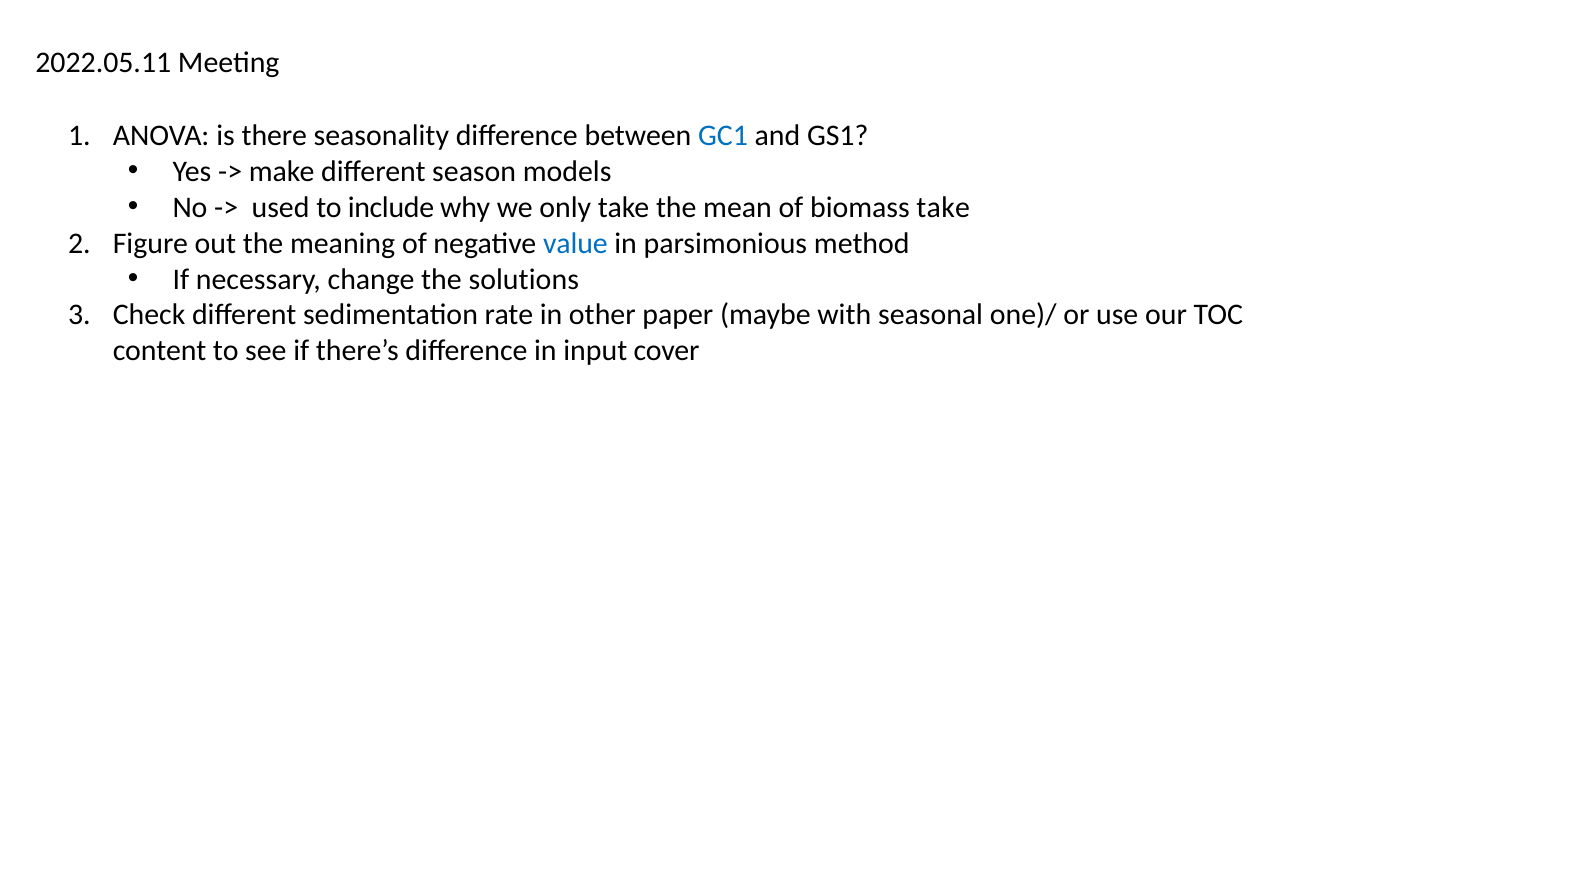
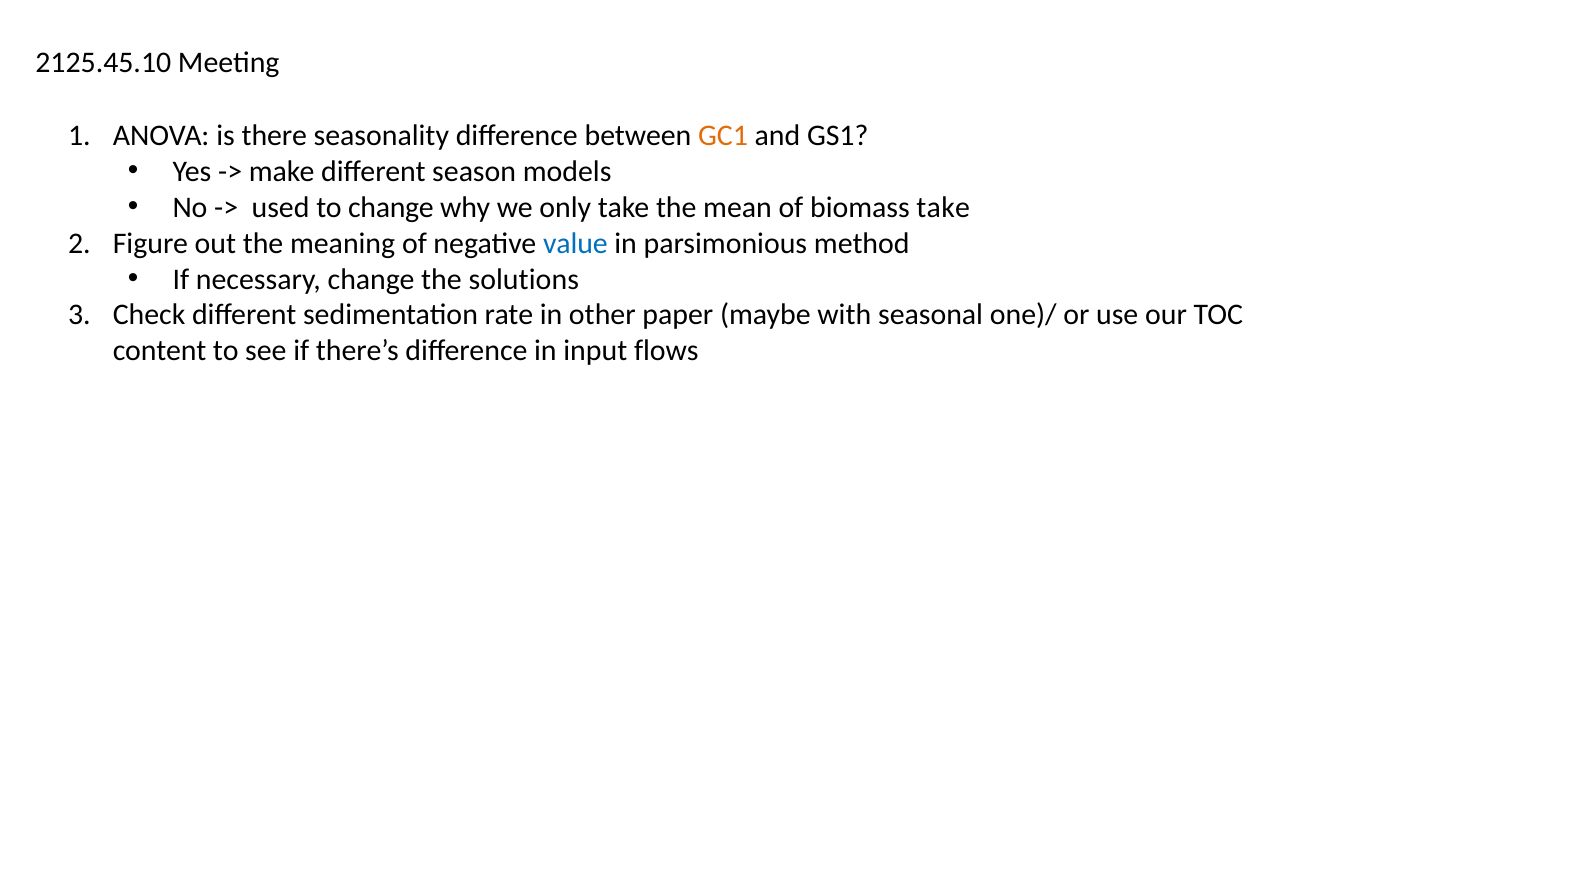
2022.05.11: 2022.05.11 -> 2125.45.10 (103, 63)
GC1 colour: blue -> orange (723, 136)
to include: include -> change (391, 208)
cover: cover -> flows (666, 351)
